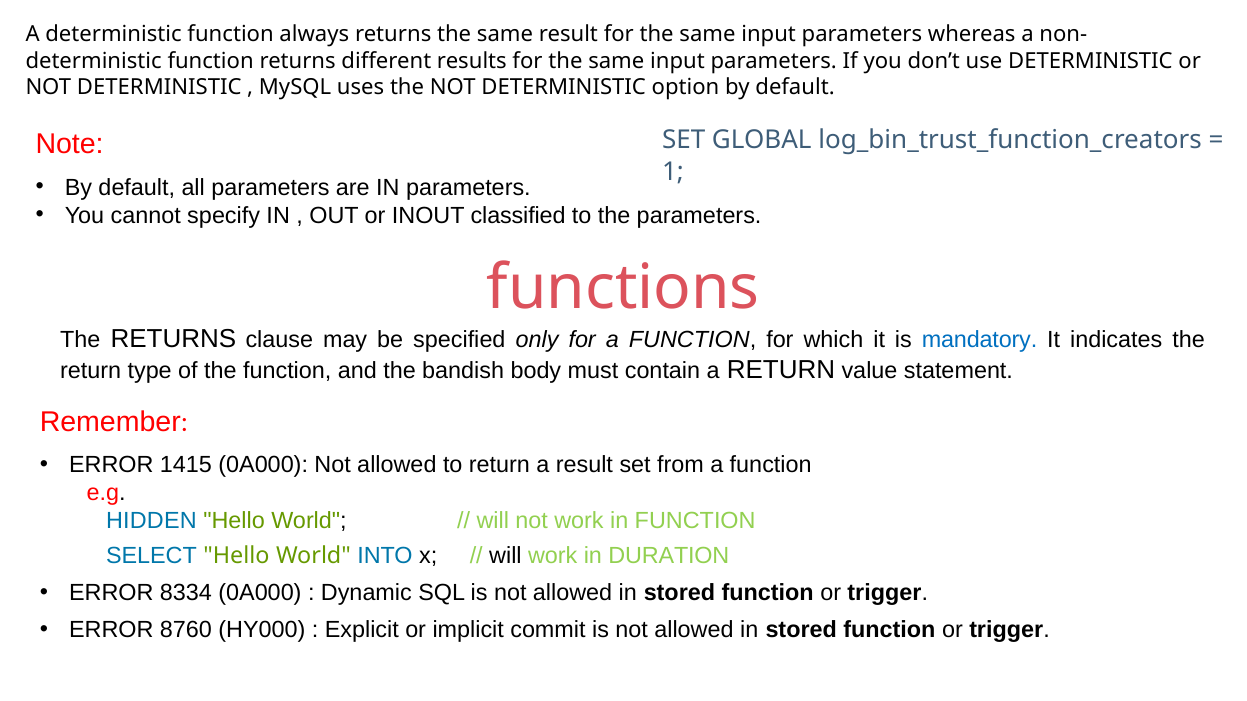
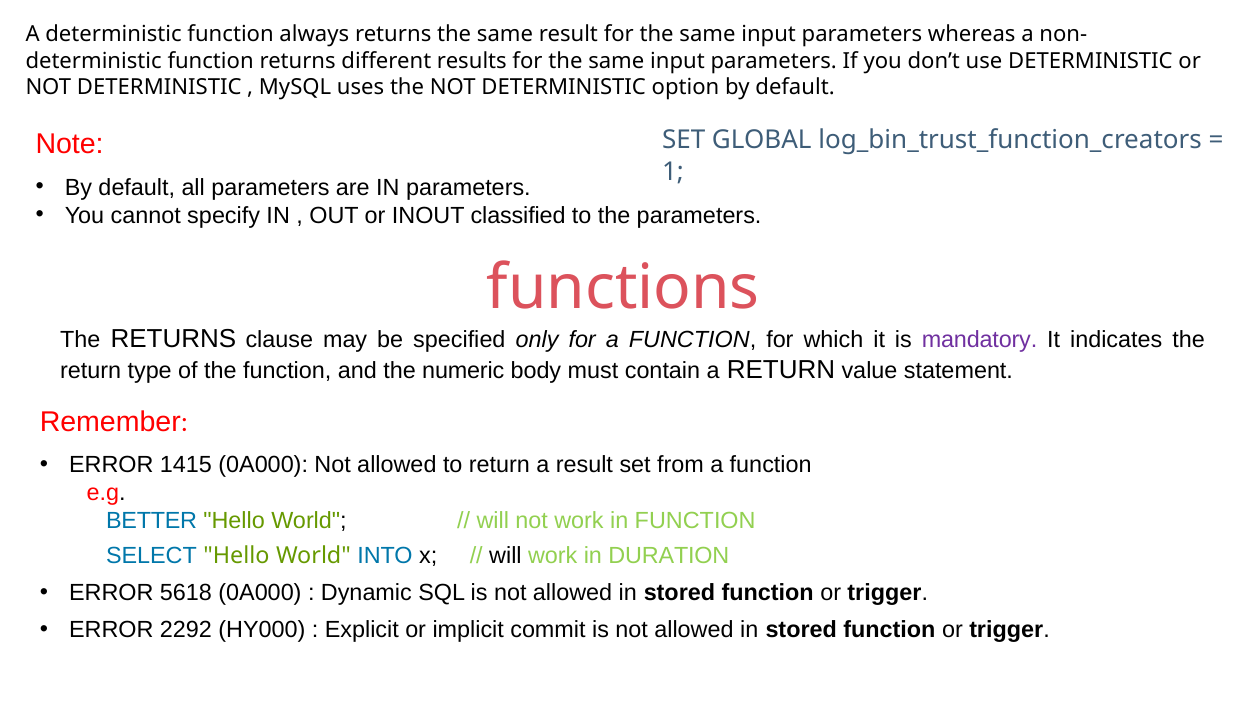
mandatory colour: blue -> purple (980, 340)
bandish: bandish -> numeric (463, 371)
HIDDEN: HIDDEN -> BETTER (152, 521)
8334: 8334 -> 5618 (186, 593)
8760: 8760 -> 2292 (186, 630)
